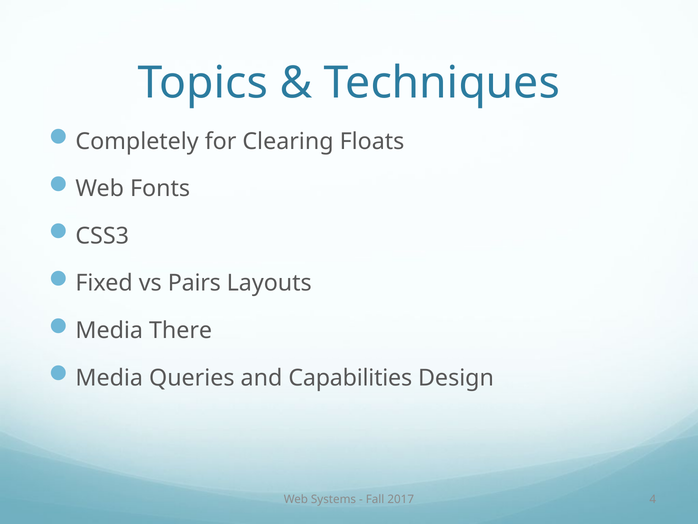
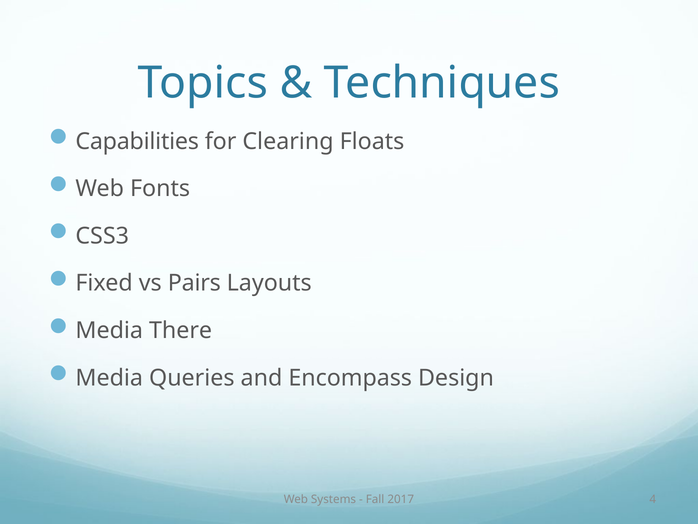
Completely: Completely -> Capabilities (137, 141)
Capabilities: Capabilities -> Encompass (350, 378)
